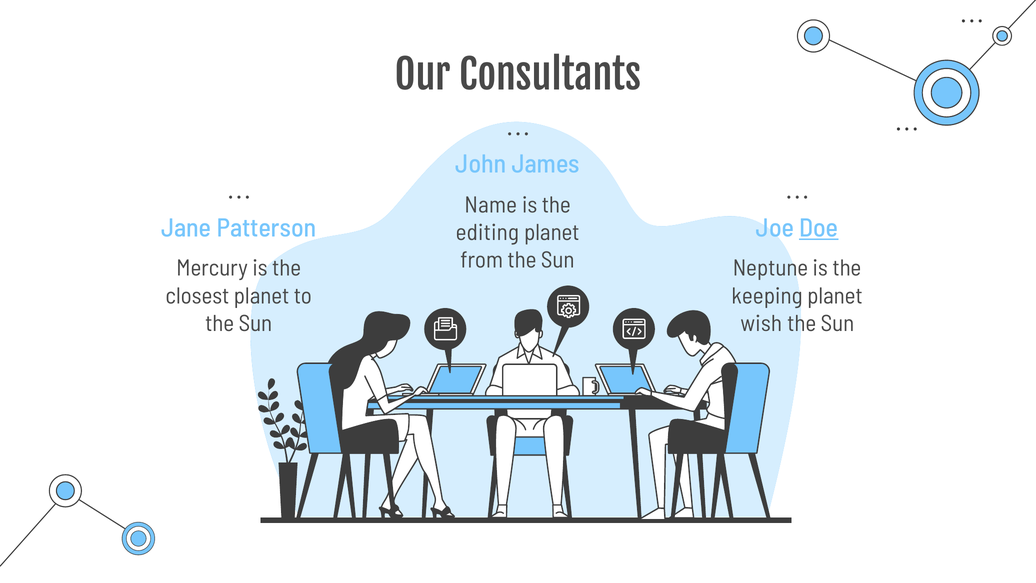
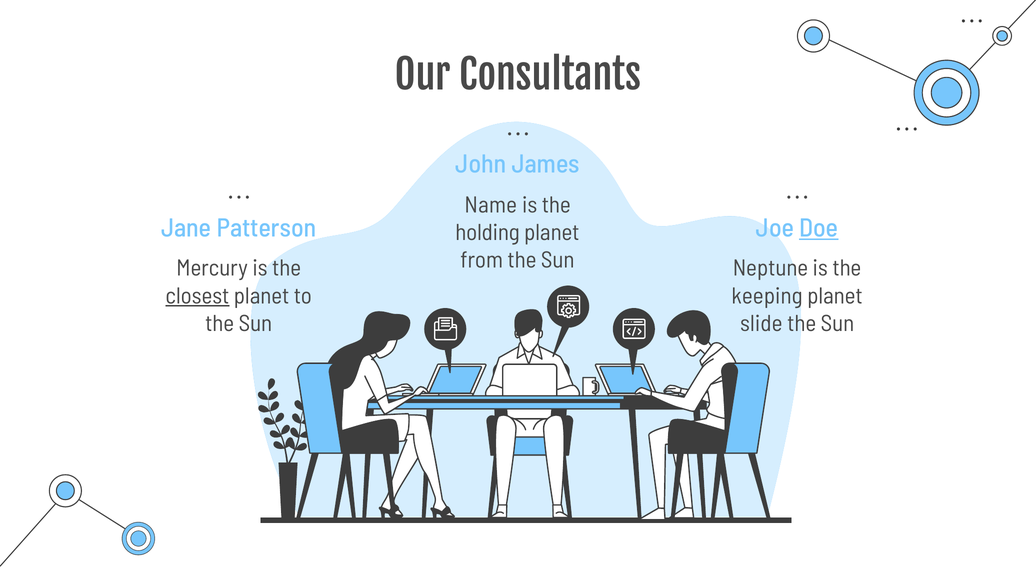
editing: editing -> holding (488, 233)
closest underline: none -> present (197, 296)
wish: wish -> slide (761, 323)
